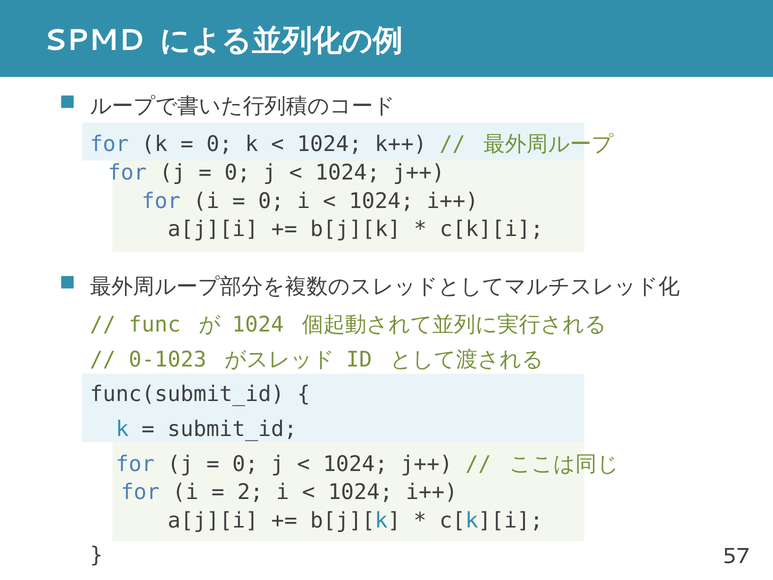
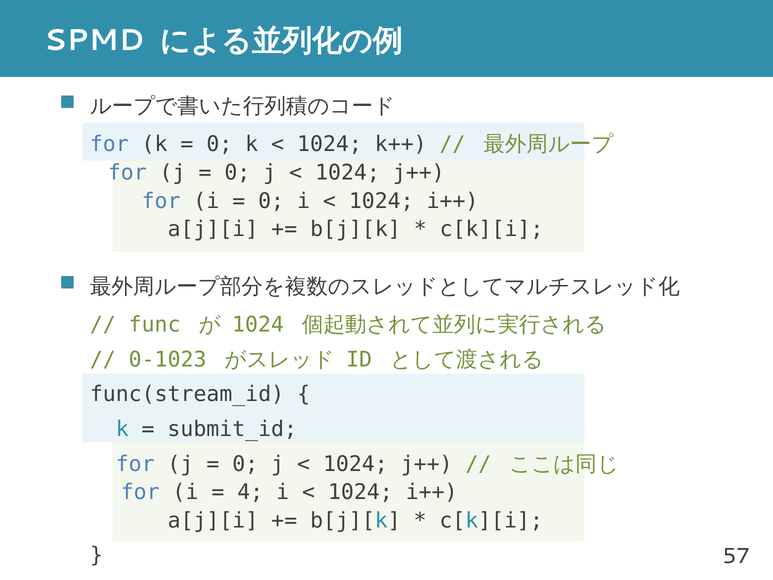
func(submit_id: func(submit_id -> func(stream_id (187, 394)
2: 2 -> 4 (250, 492)
